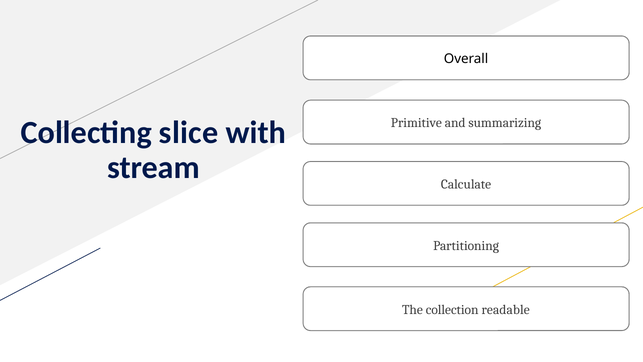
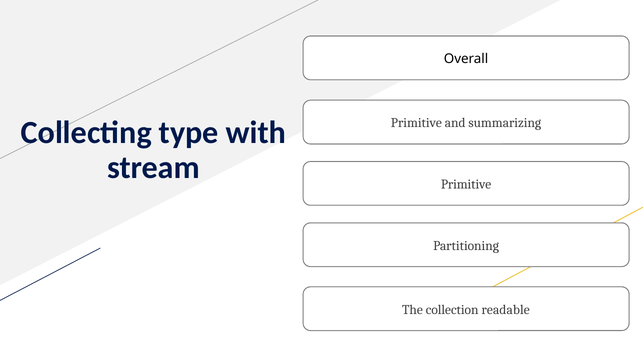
slice: slice -> type (189, 133)
Calculate: Calculate -> Primitive (466, 184)
